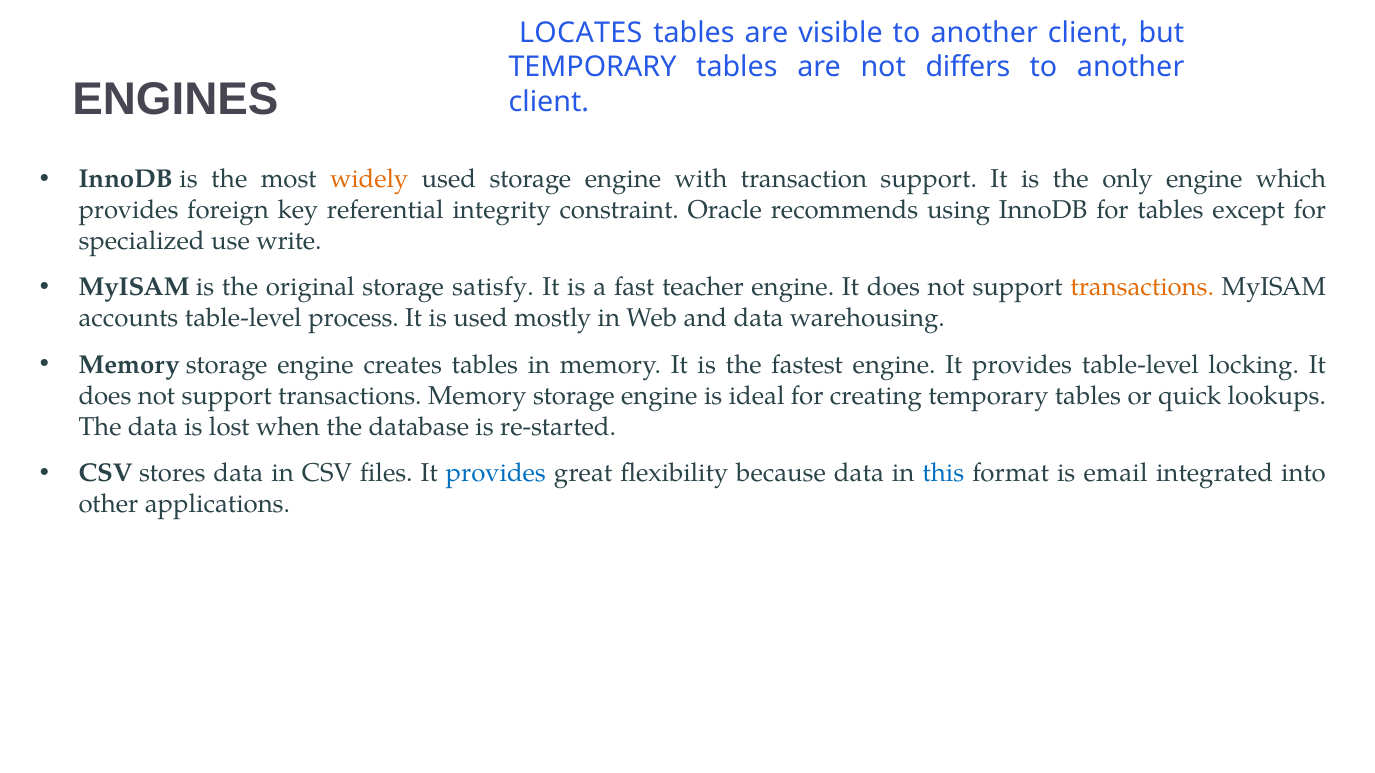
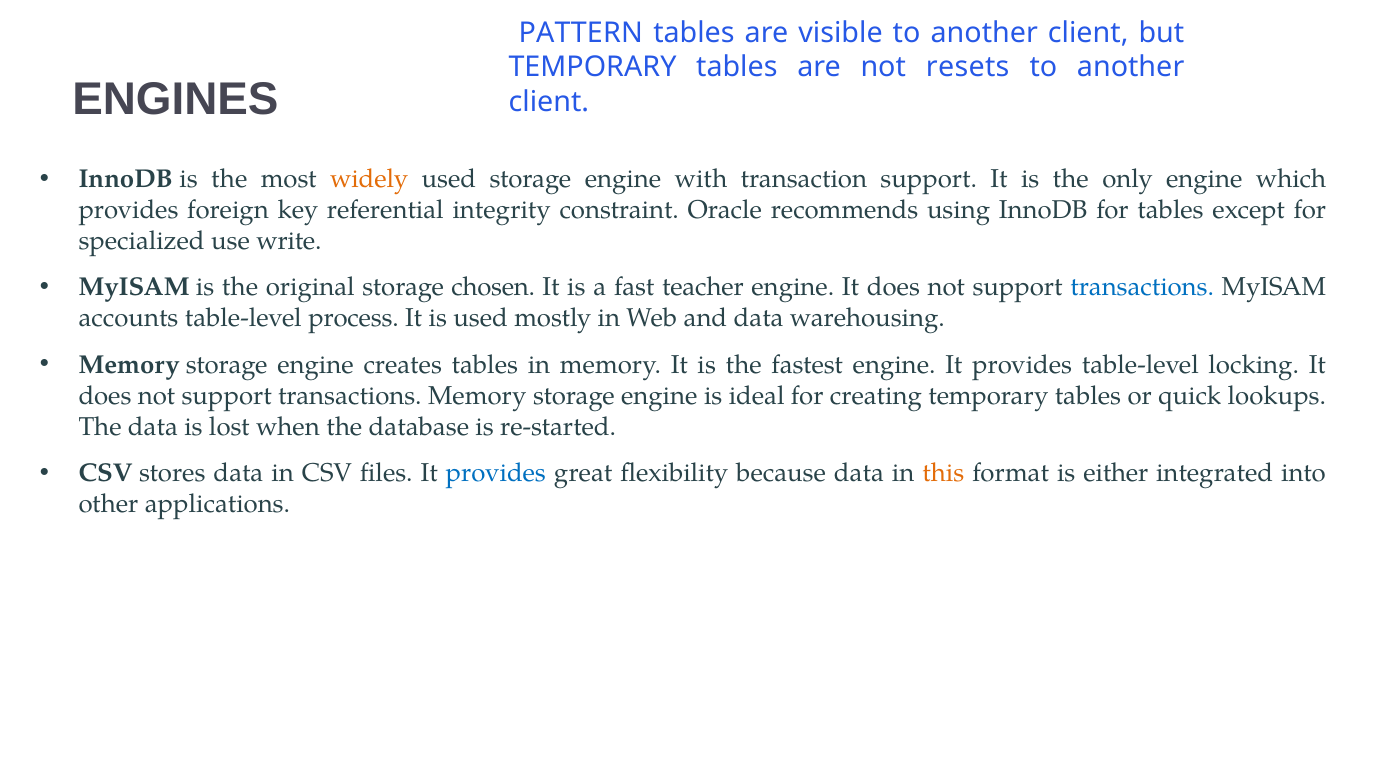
LOCATES: LOCATES -> PATTERN (581, 33)
differs: differs -> resets (968, 67)
satisfy: satisfy -> chosen (493, 288)
transactions colour: orange -> blue (1142, 288)
this colour: blue -> orange (943, 473)
email: email -> either (1116, 473)
